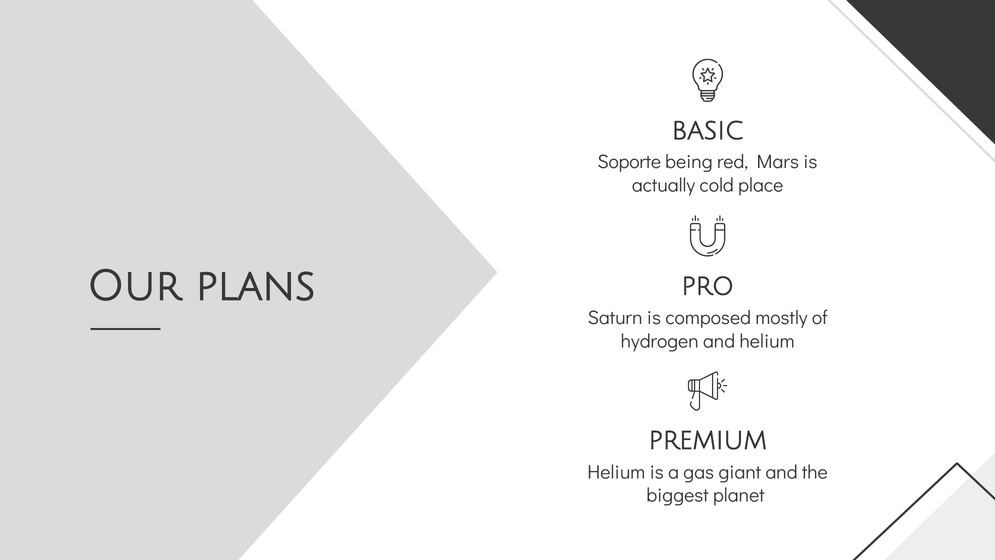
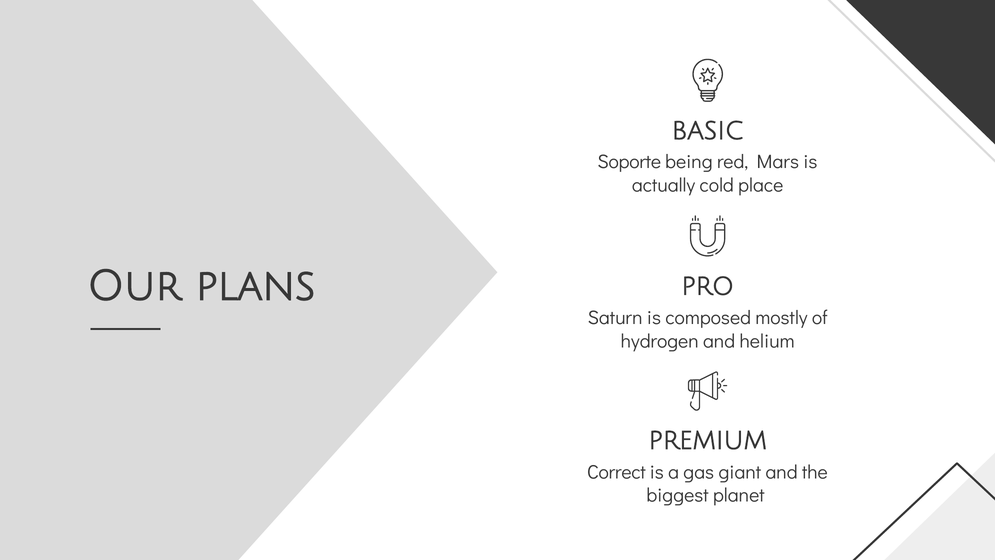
Helium: Helium -> Correct (616, 472)
